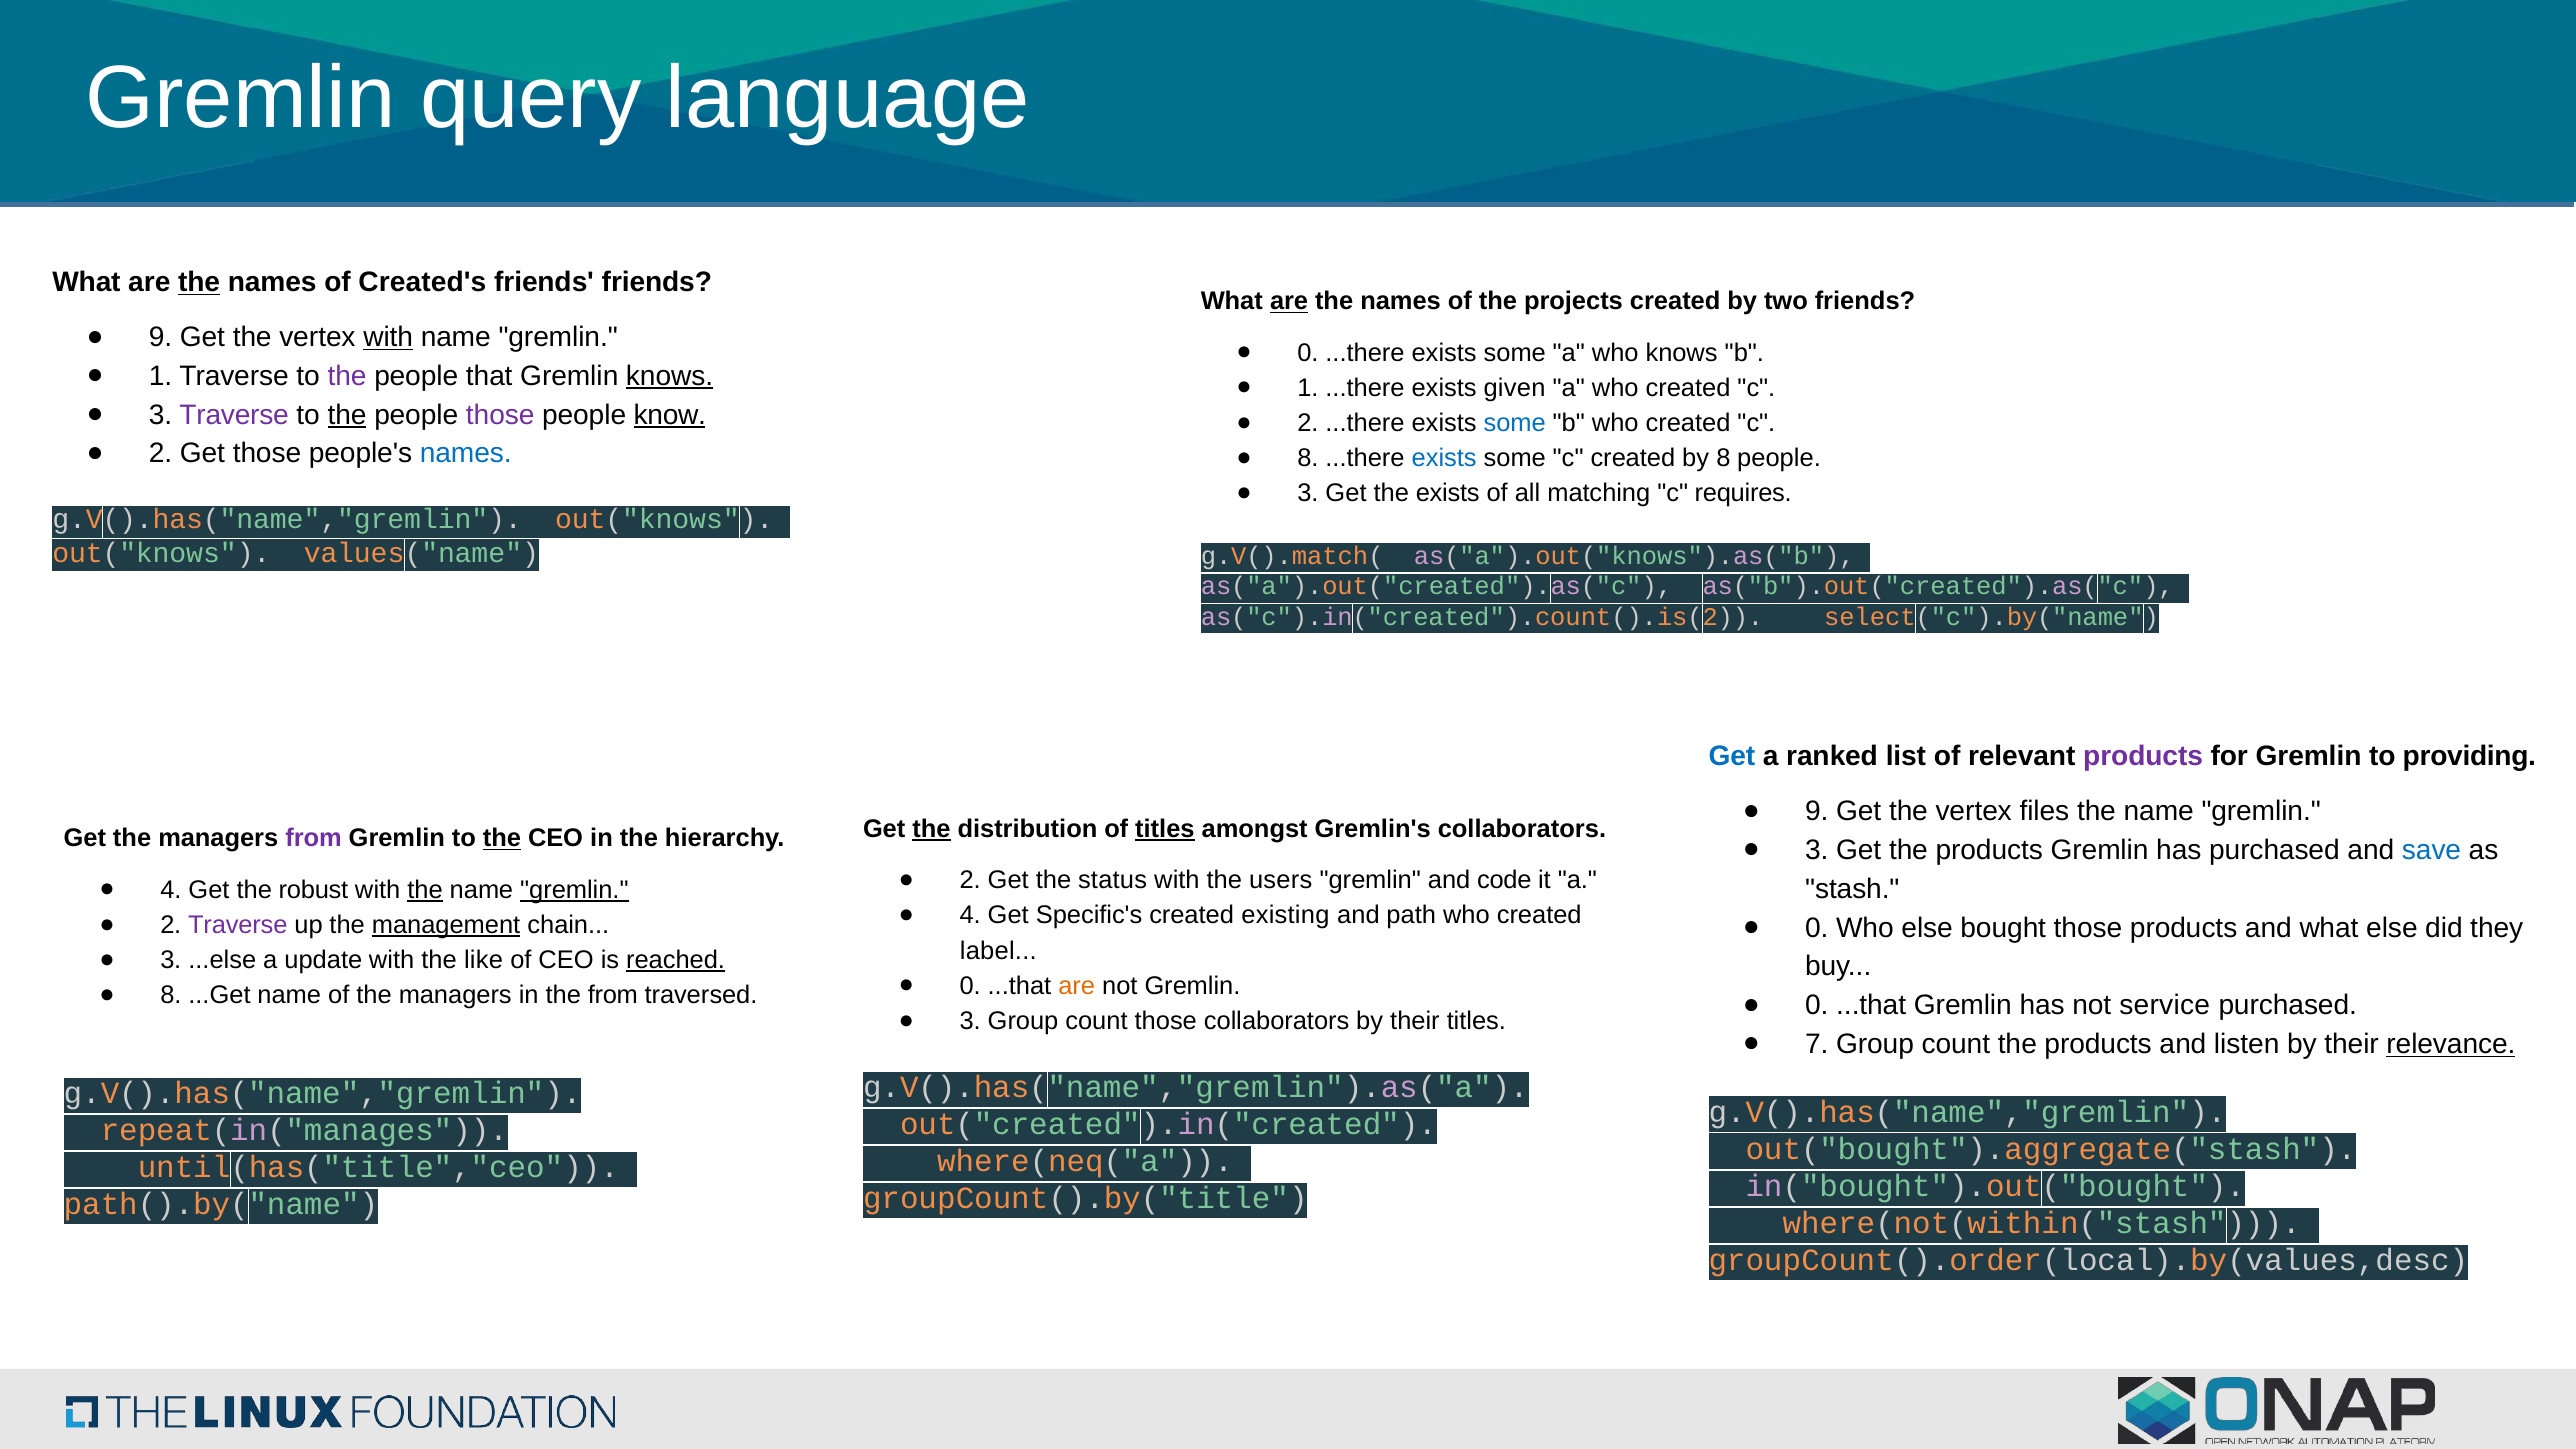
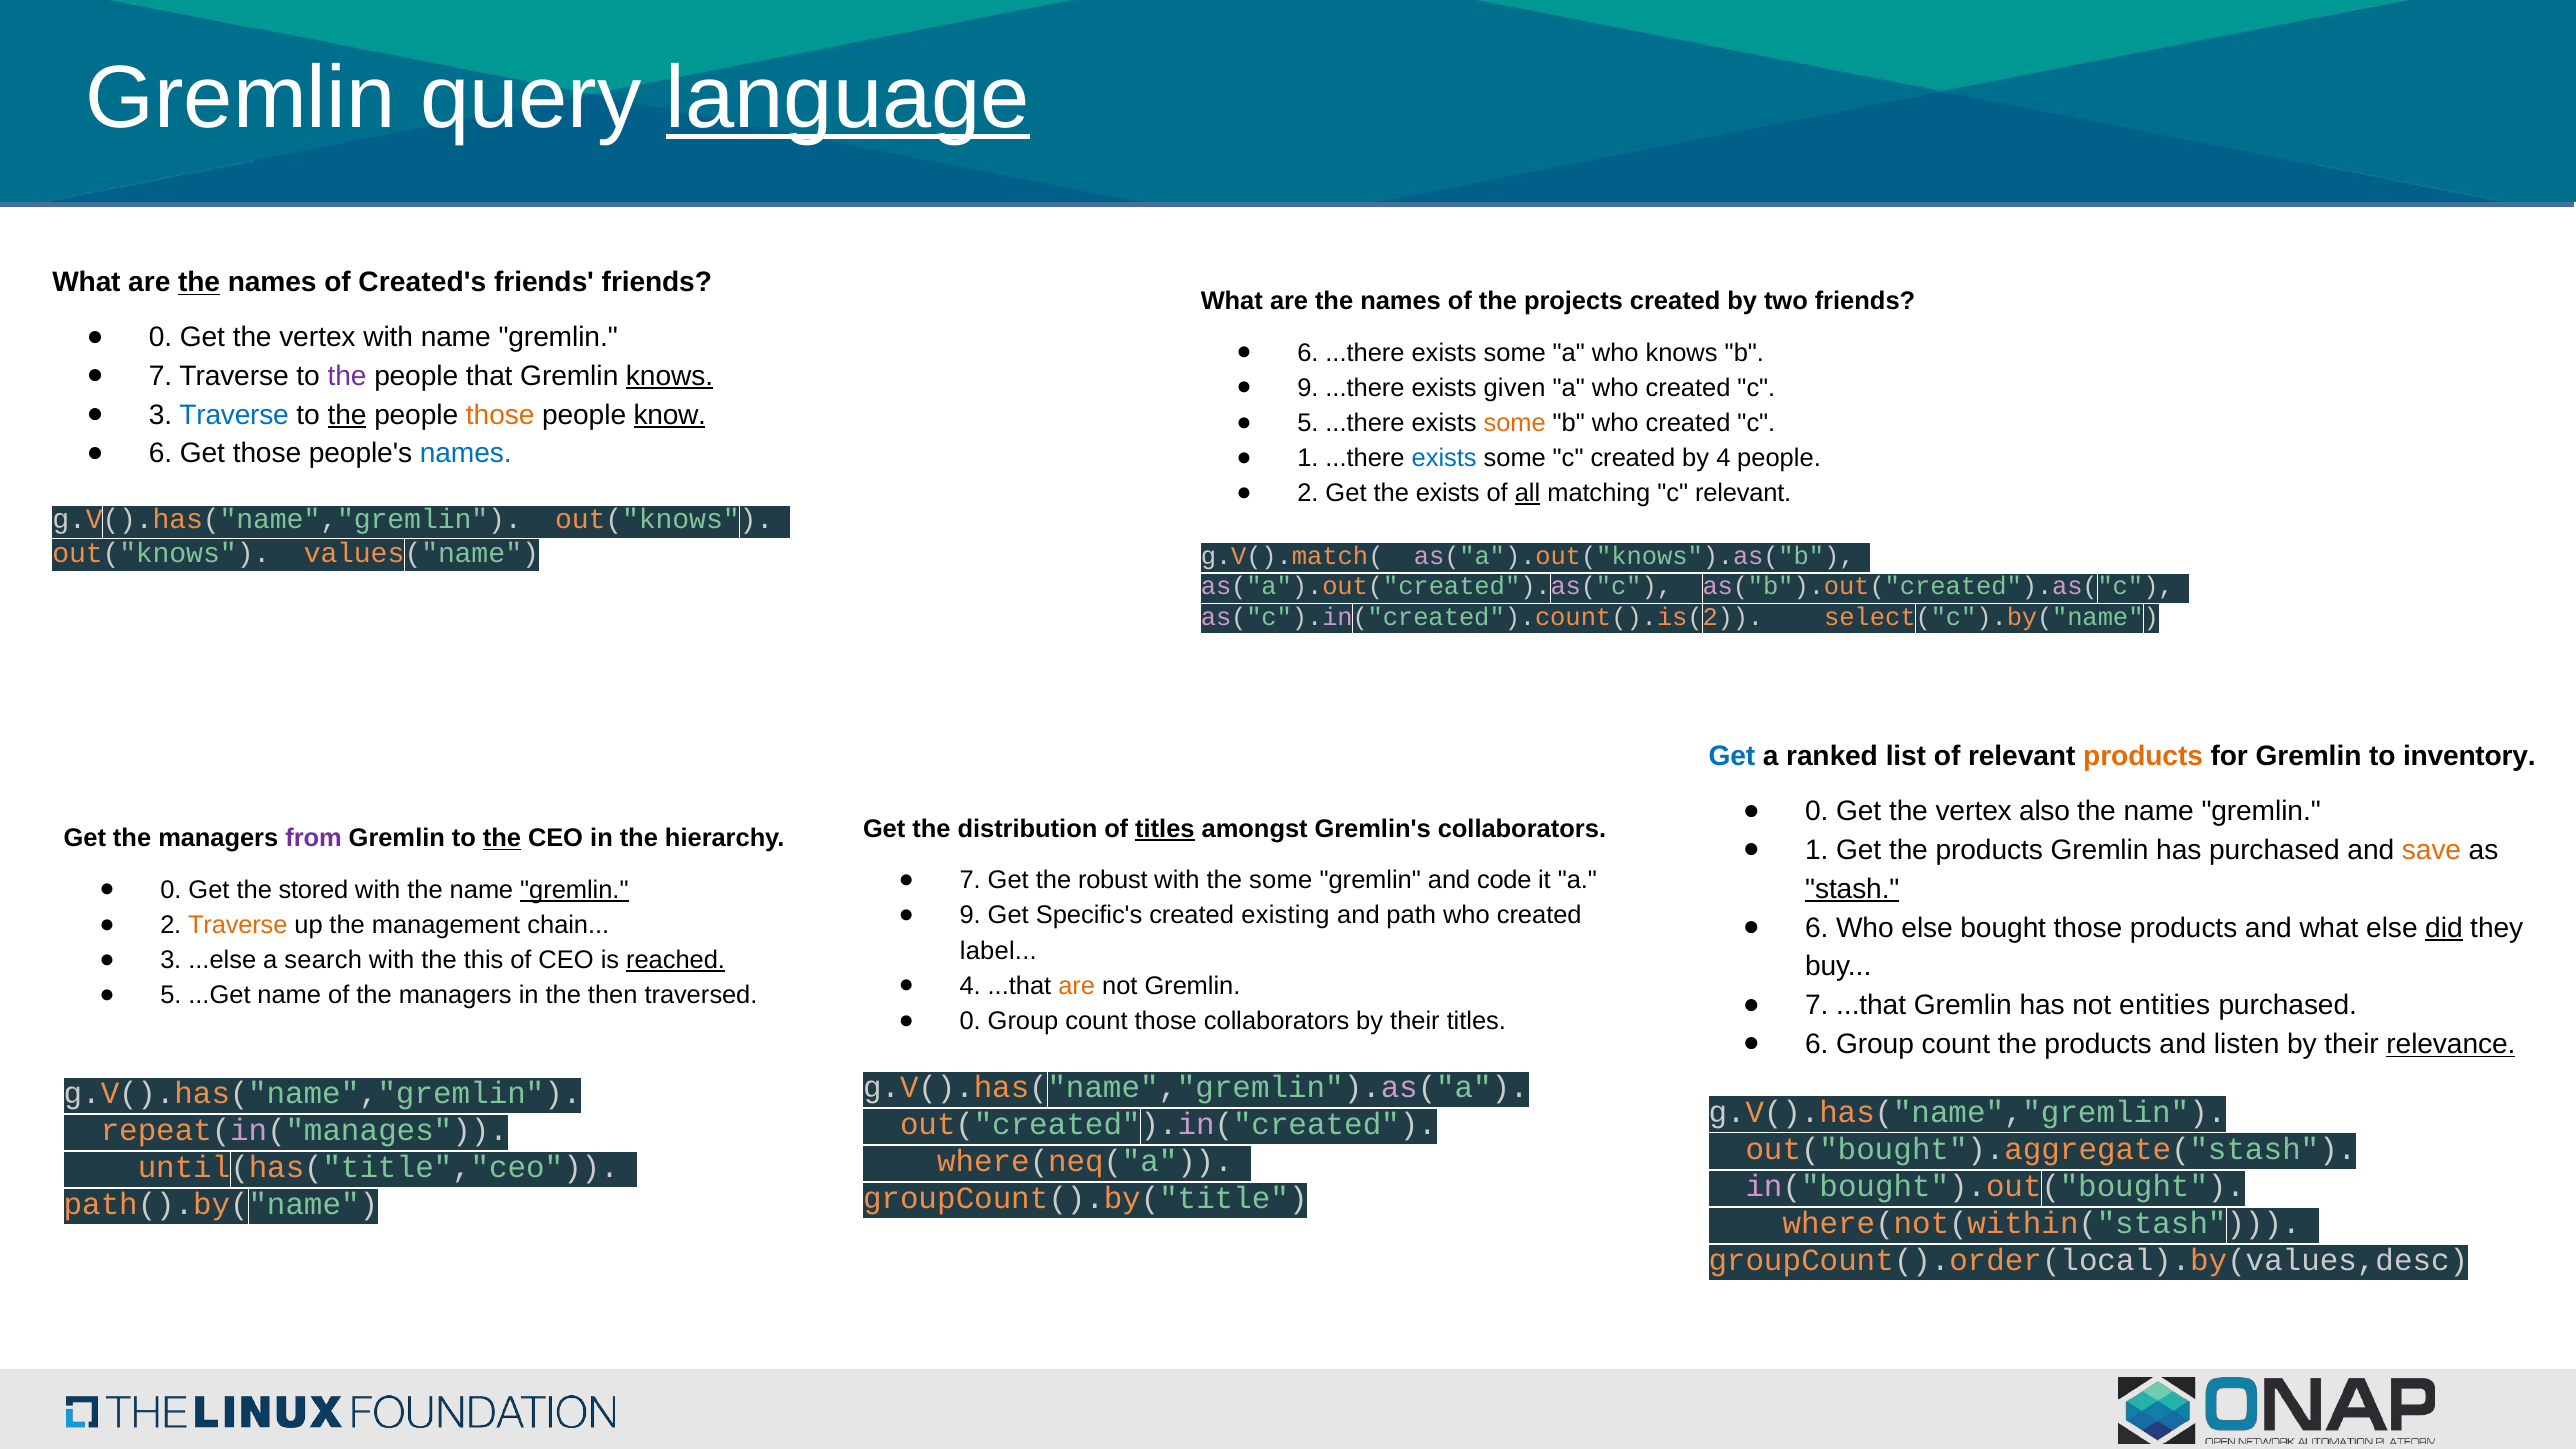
language underline: none -> present (848, 99)
are underline: present -> none (1289, 301)
9: 9 -> 0 (161, 337)
with underline: present -> none (388, 337)
0: 0 -> 6 (1308, 353)
1: 1 -> 7 (161, 376)
1: 1 -> 9 (1308, 388)
Traverse colour: purple -> blue (234, 415)
those colour: purple -> orange (500, 415)
2: 2 -> 5 (1308, 423)
some colour: blue -> orange (1515, 423)
2: 2 -> 6 (161, 454)
8: 8 -> 1 (1308, 458)
by 8: 8 -> 4 (1723, 458)
3: 3 -> 2 (1308, 493)
all underline: none -> present (1528, 493)
c requires: requires -> relevant (1743, 493)
products colour: purple -> orange (2143, 757)
providing: providing -> inventory (2469, 757)
9: 9 -> 0 (1817, 812)
files: files -> also (2045, 812)
the underline: present -> none (931, 829)
3: 3 -> 1 (1817, 850)
save colour: blue -> orange (2432, 850)
2: 2 -> 7 (970, 880)
status: status -> robust (1113, 880)
the users: users -> some (1281, 880)
stash underline: none -> present (1852, 889)
4: 4 -> 0 (171, 890)
robust: robust -> stored (313, 890)
the underline: present -> none (425, 890)
4: 4 -> 9 (970, 916)
Traverse colour: purple -> orange (238, 925)
management underline: present -> none (446, 925)
0: 0 -> 6 (1817, 928)
did underline: none -> present (2444, 928)
update: update -> search (323, 960)
like: like -> this (484, 960)
0: 0 -> 4 (970, 986)
8: 8 -> 5 (171, 995)
the from: from -> then (613, 995)
0: 0 -> 7 (1817, 1005)
service: service -> entities (2165, 1005)
3: 3 -> 0 (970, 1021)
7: 7 -> 6 (1817, 1044)
